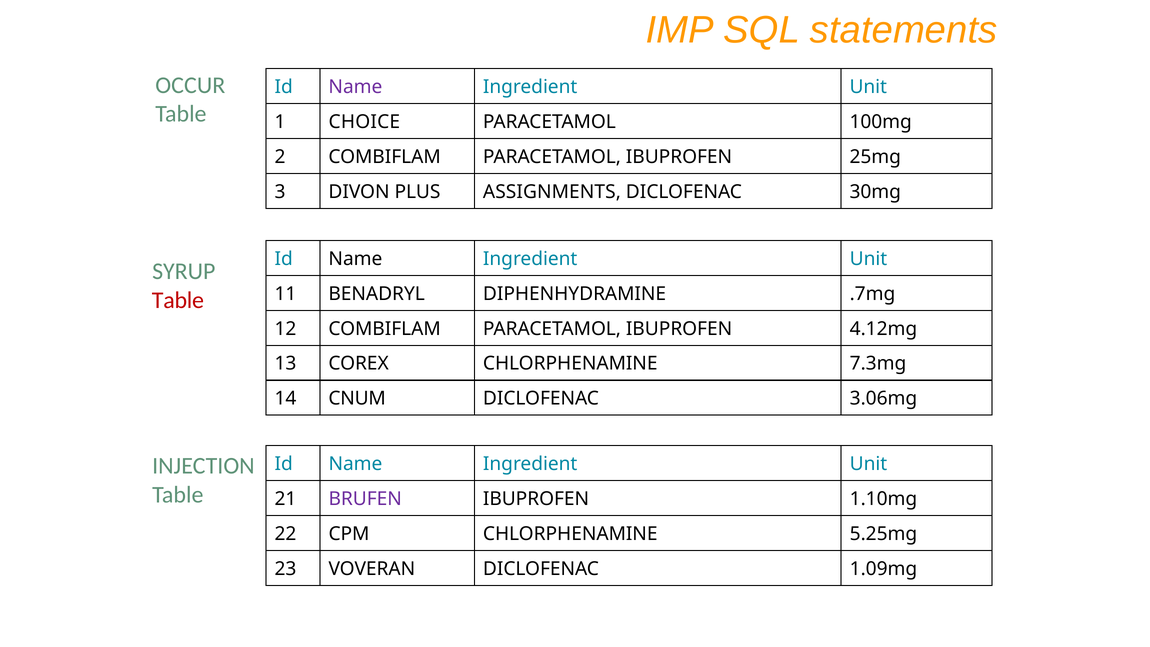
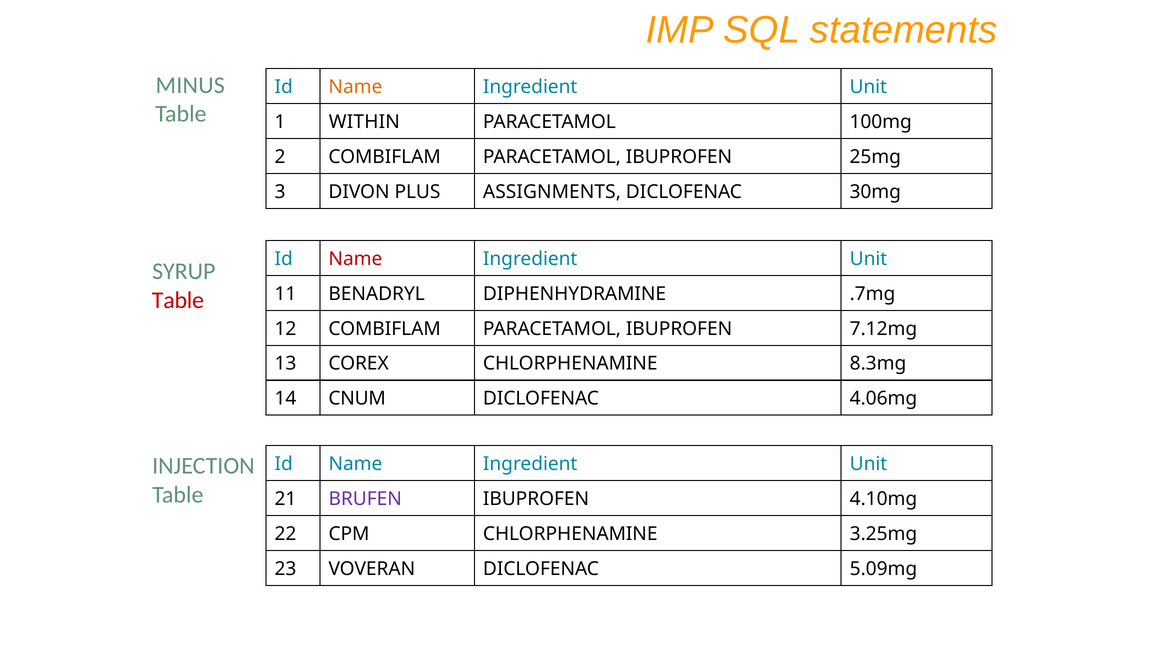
OCCUR: OCCUR -> MINUS (190, 85)
Name colour: purple -> orange (355, 87)
CHOICE: CHOICE -> WITHIN (364, 122)
Name colour: black -> red (355, 259)
4.12mg: 4.12mg -> 7.12mg (883, 329)
7.3mg: 7.3mg -> 8.3mg (878, 364)
3.06mg: 3.06mg -> 4.06mg (883, 399)
1.10mg: 1.10mg -> 4.10mg (883, 499)
5.25mg: 5.25mg -> 3.25mg (883, 534)
1.09mg: 1.09mg -> 5.09mg (883, 569)
